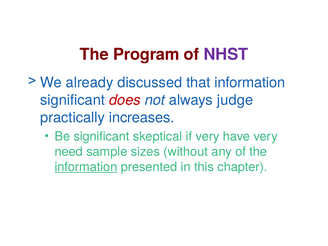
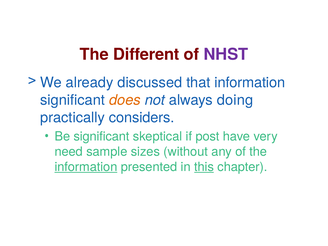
Program: Program -> Different (146, 54)
does colour: red -> orange (125, 100)
judge: judge -> doing (235, 100)
increases: increases -> considers (142, 117)
if very: very -> post (207, 136)
this underline: none -> present (204, 167)
